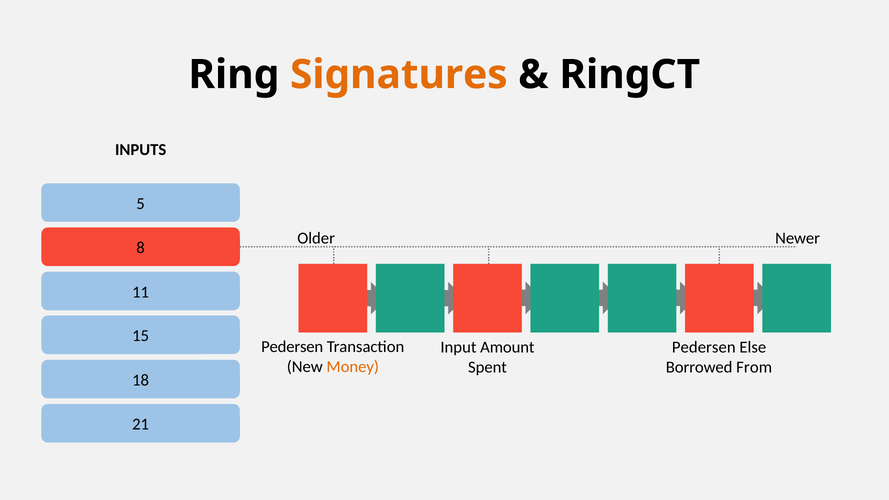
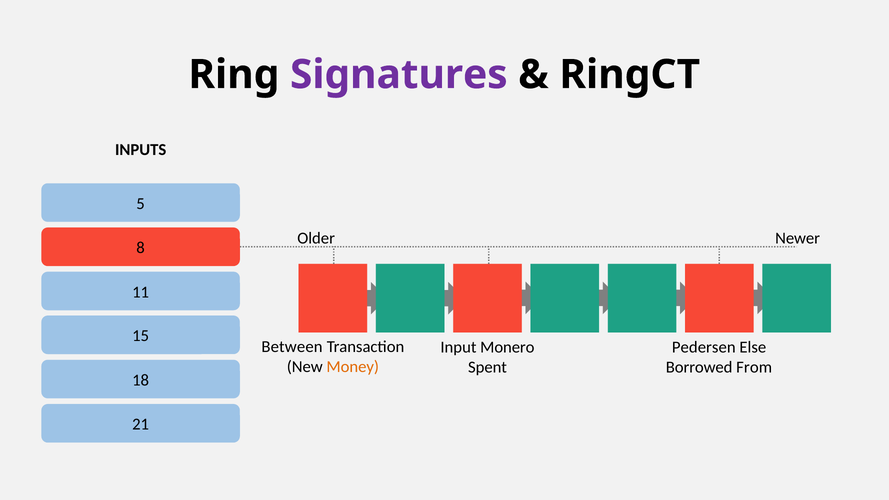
Signatures colour: orange -> purple (399, 75)
Pedersen: Pedersen -> Between (292, 347)
Amount: Amount -> Monero (507, 347)
